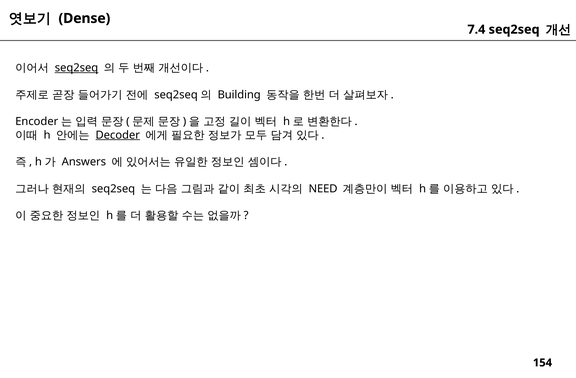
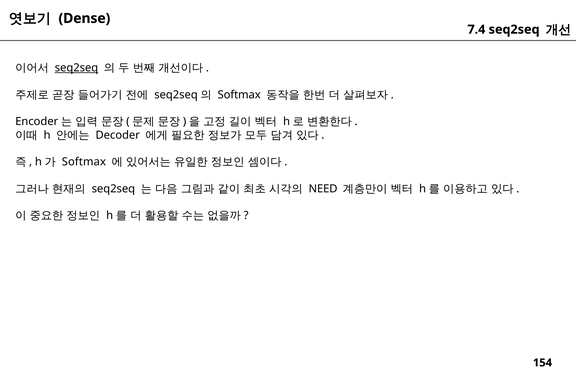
Building: Building -> Softmax (239, 95)
Decoder underline: present -> none (118, 135)
Answers: Answers -> Softmax (84, 162)
